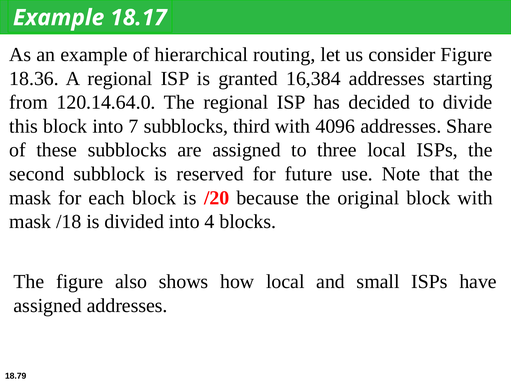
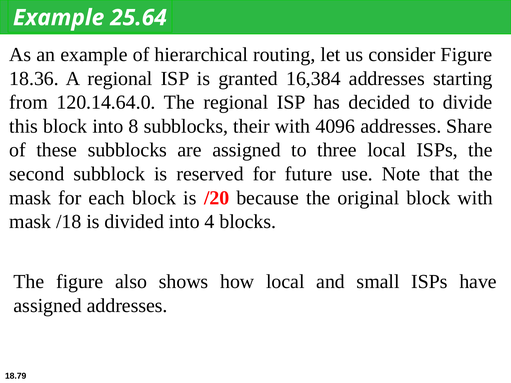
18.17: 18.17 -> 25.64 (138, 18)
7: 7 -> 8 (134, 126)
third: third -> their (251, 126)
